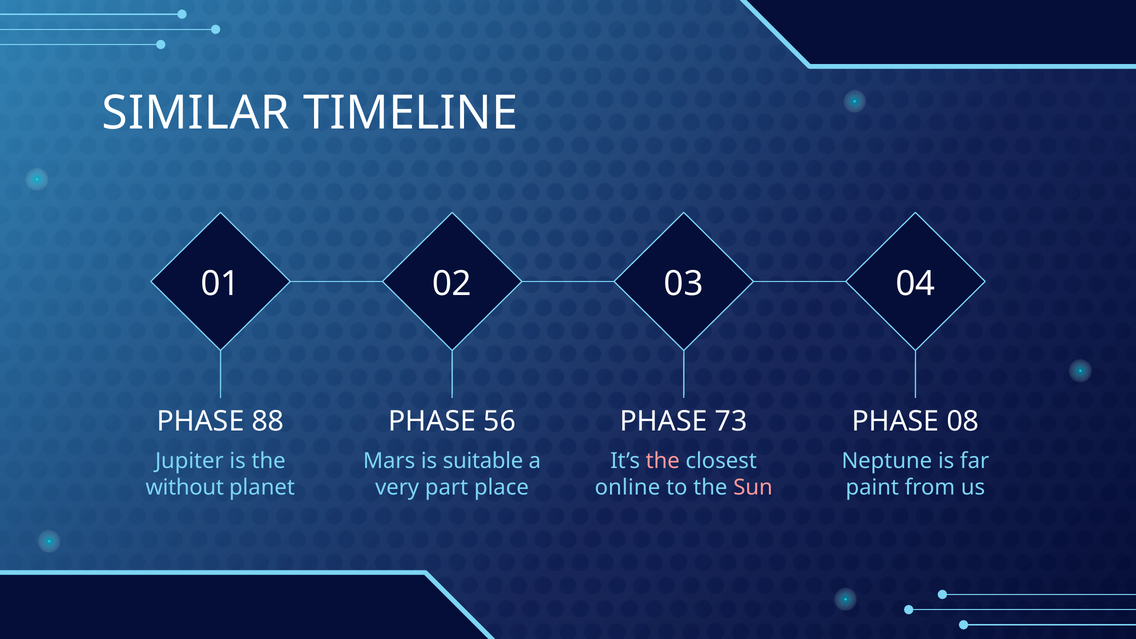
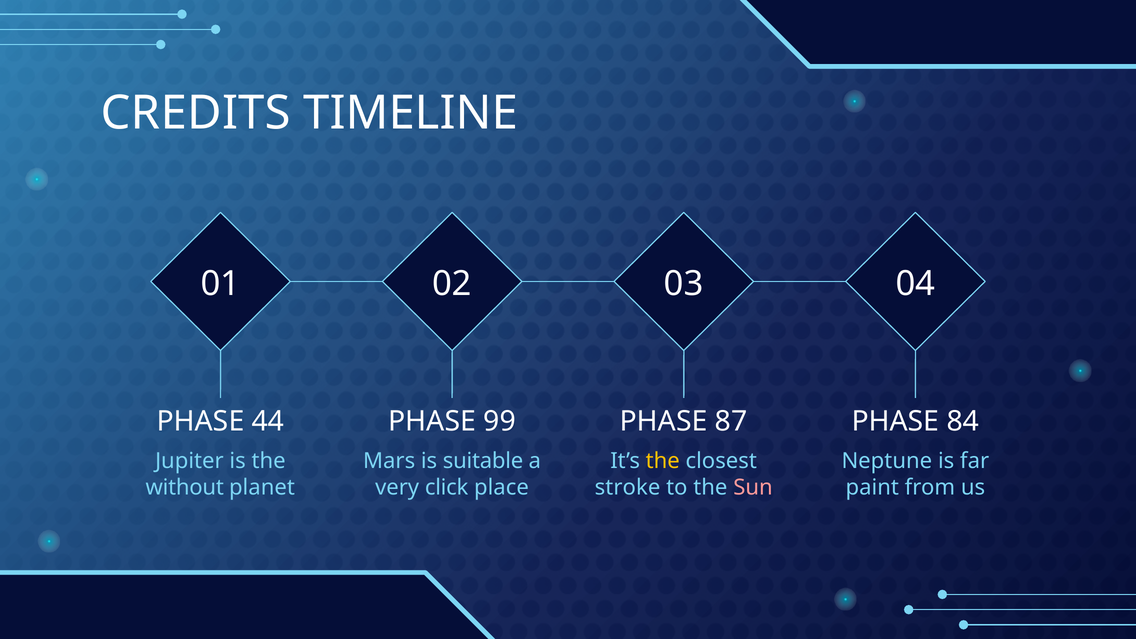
SIMILAR: SIMILAR -> CREDITS (196, 113)
88: 88 -> 44 (268, 422)
56: 56 -> 99 (500, 422)
73: 73 -> 87 (731, 422)
08: 08 -> 84 (963, 422)
the colour: pink -> yellow (663, 461)
part: part -> click (447, 487)
online: online -> stroke (628, 487)
